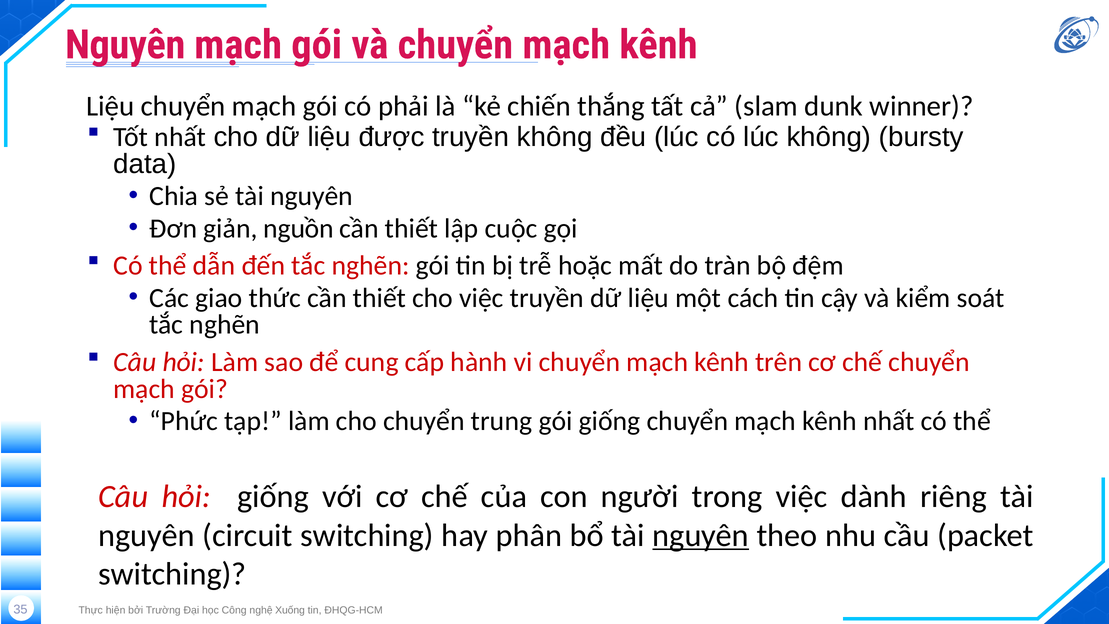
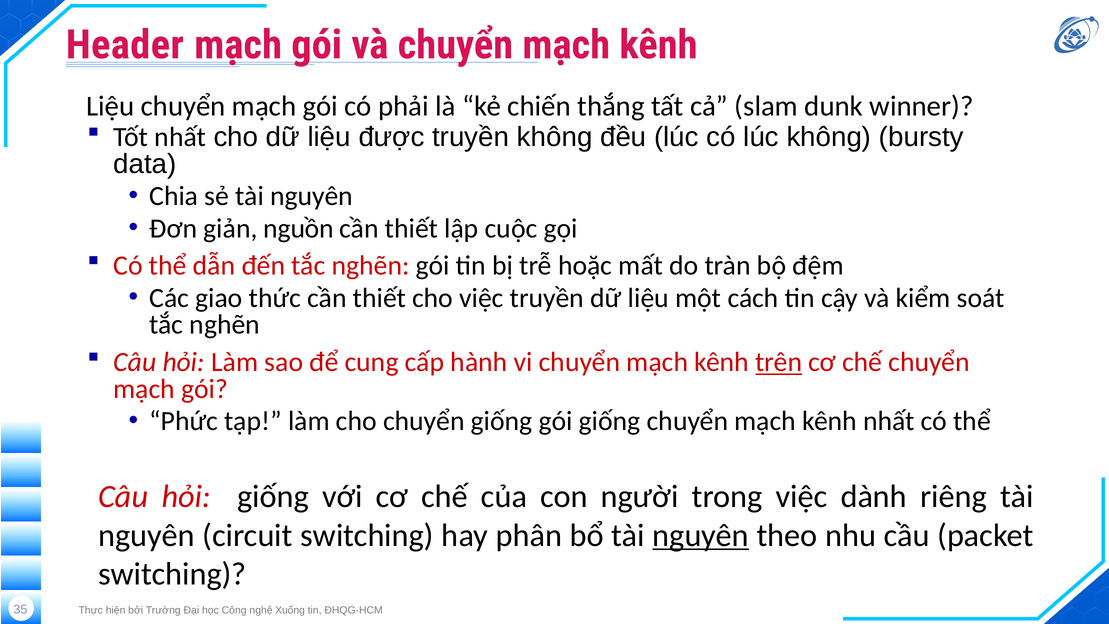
Nguyên: Nguyên -> Header (125, 45)
trên underline: none -> present (779, 362)
chuyển trung: trung -> giống (502, 421)
